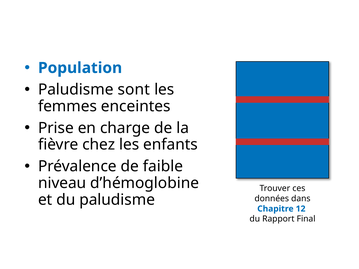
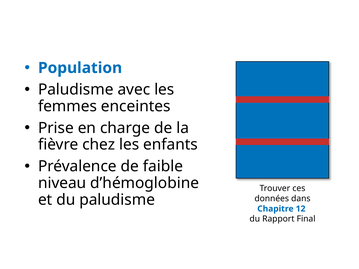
sont: sont -> avec (134, 90)
